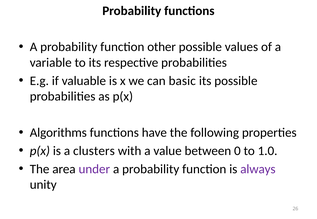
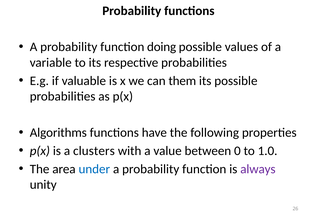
other: other -> doing (162, 47)
basic: basic -> them (182, 81)
under colour: purple -> blue (94, 169)
